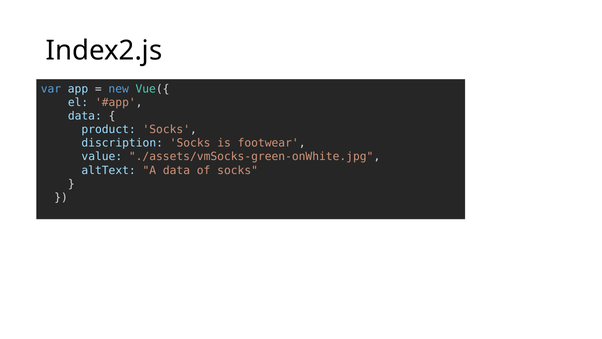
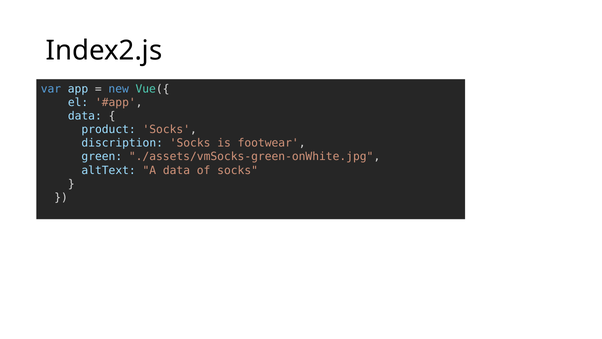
value: value -> green (102, 157)
